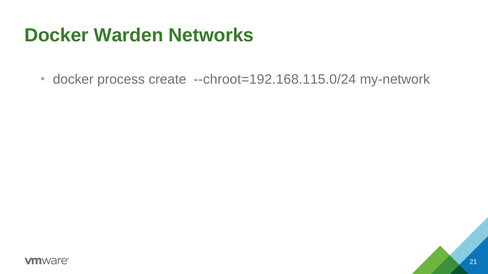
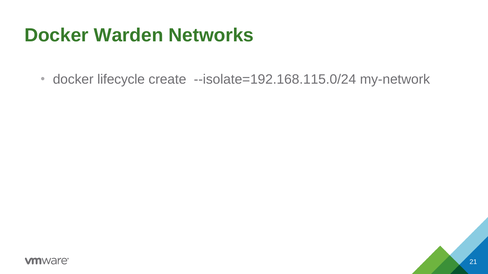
process: process -> lifecycle (121, 79)
--chroot=192.168.115.0/24: --chroot=192.168.115.0/24 -> --isolate=192.168.115.0/24 (275, 79)
